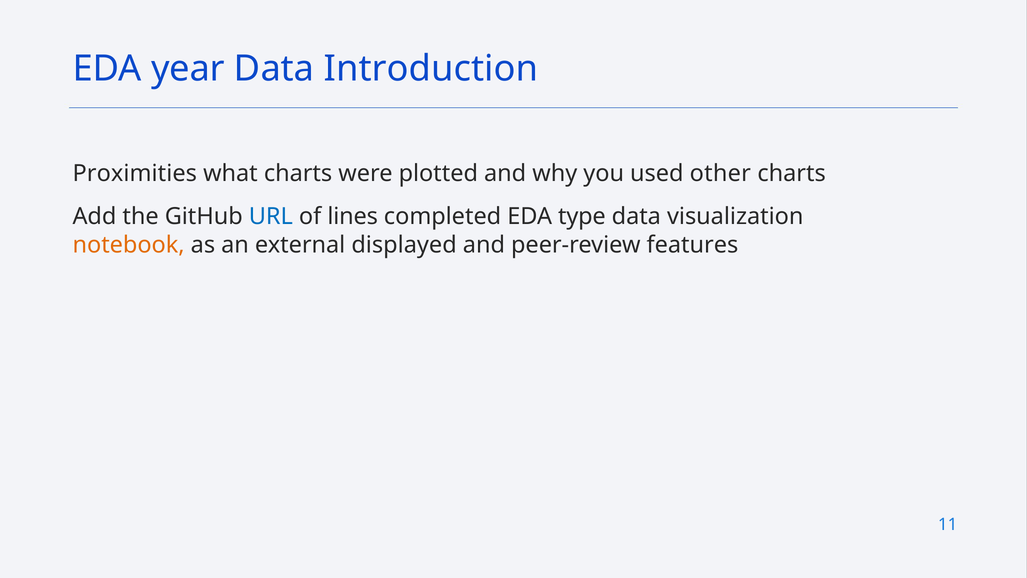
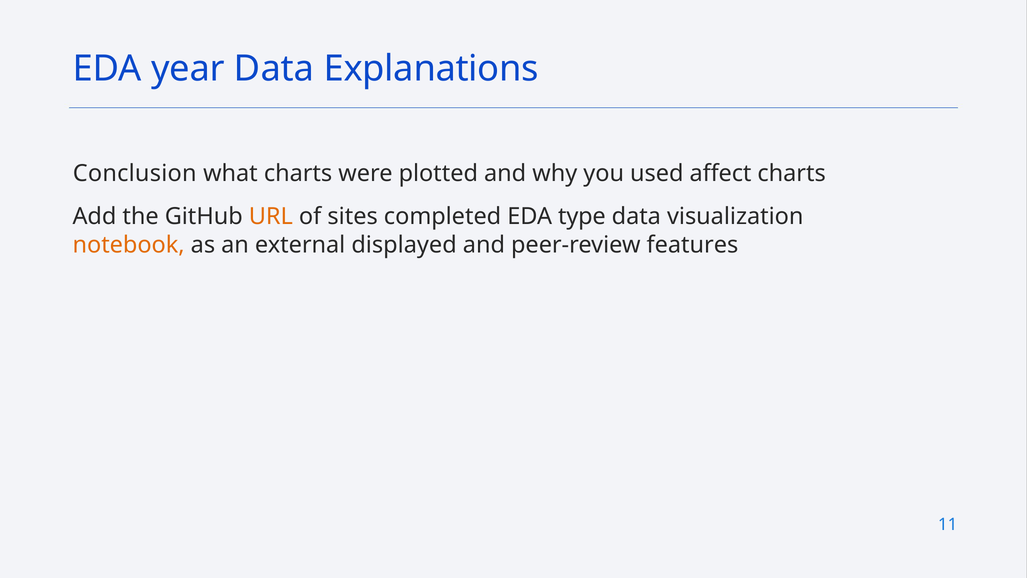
Introduction: Introduction -> Explanations (431, 69)
Proximities: Proximities -> Conclusion (135, 173)
other: other -> affect (721, 173)
URL colour: blue -> orange (271, 217)
lines: lines -> sites (353, 217)
